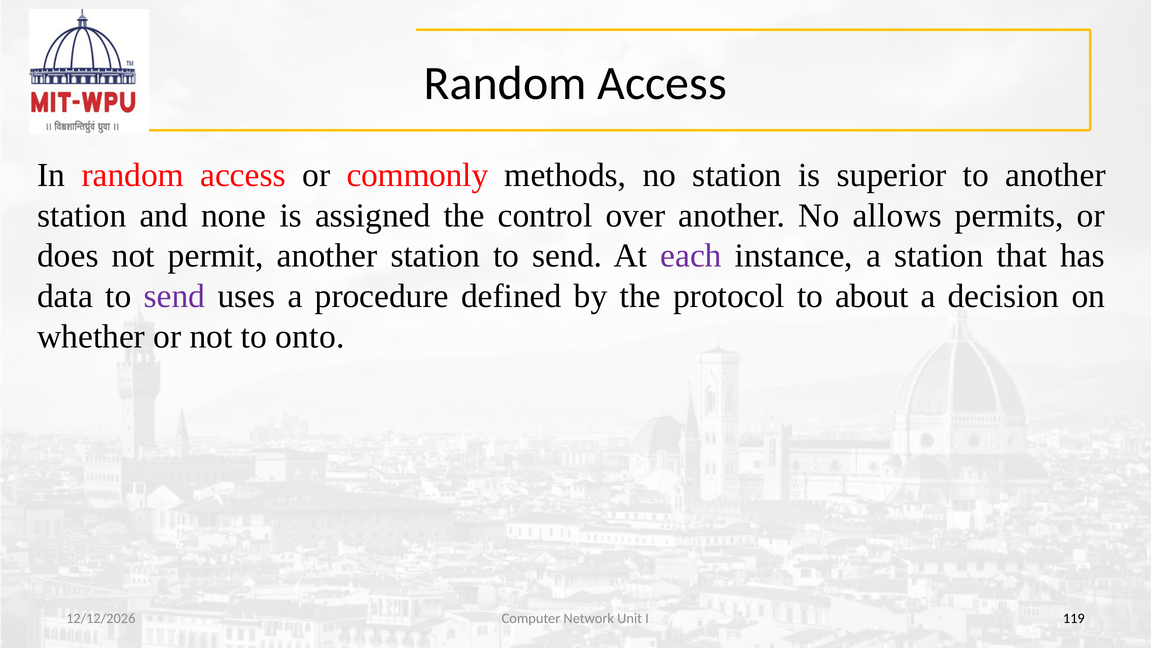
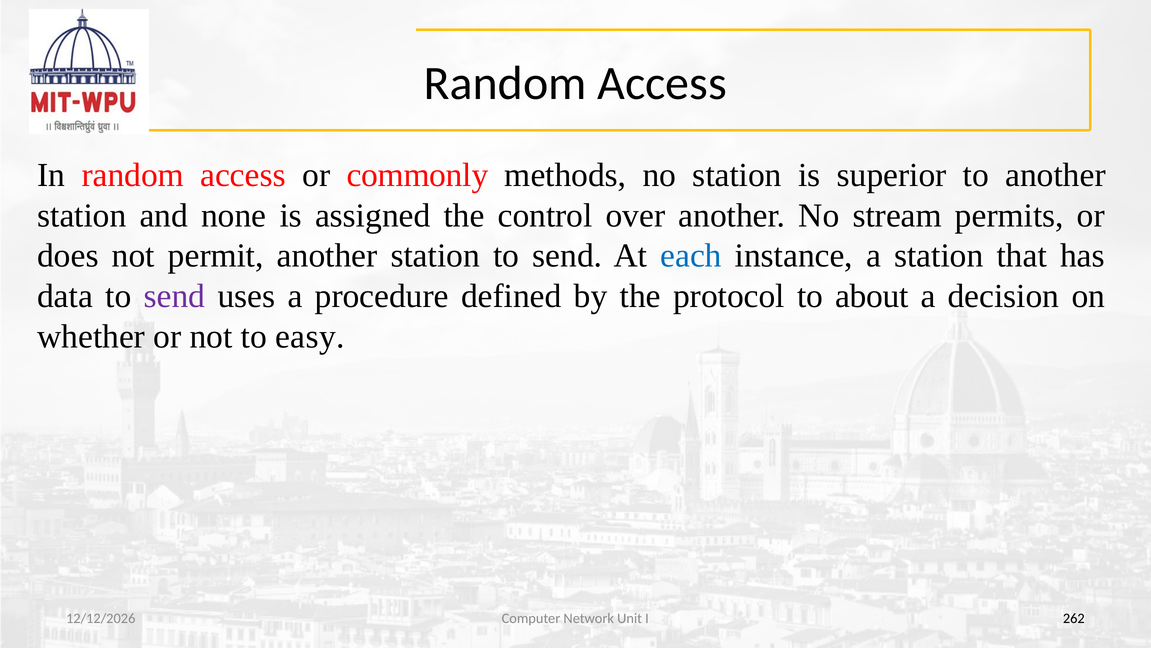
allows: allows -> stream (897, 215)
each colour: purple -> blue (691, 256)
onto: onto -> easy (310, 336)
119: 119 -> 262 (1074, 618)
